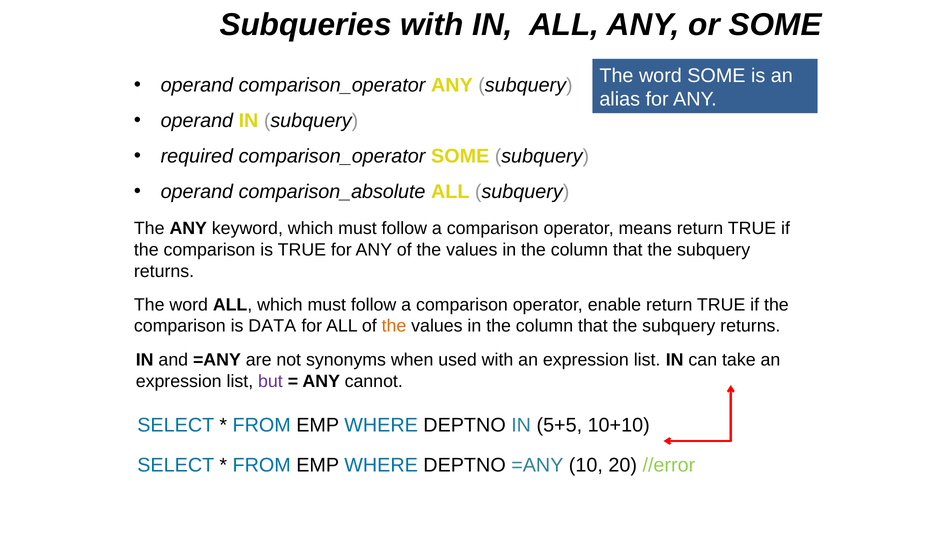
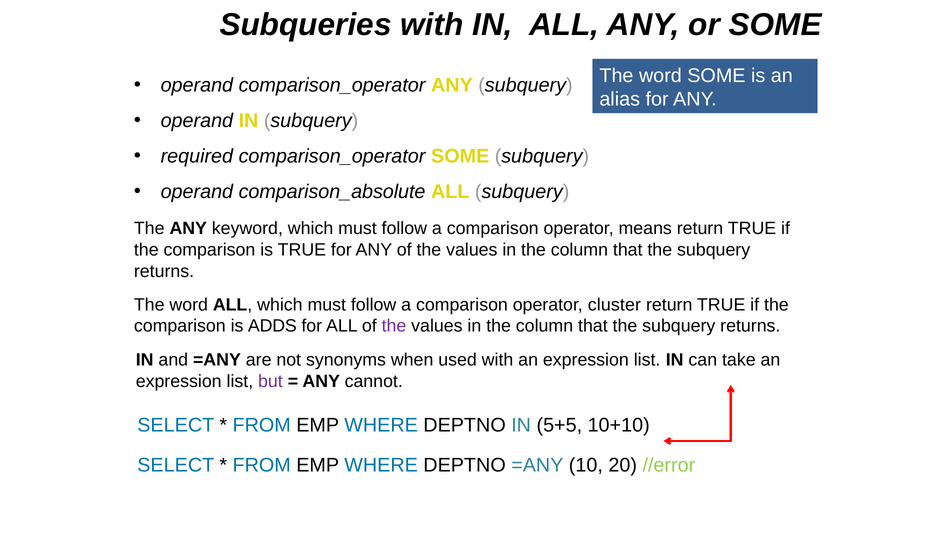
enable: enable -> cluster (614, 305)
DATA: DATA -> ADDS (272, 326)
the colour: orange -> purple (394, 326)
